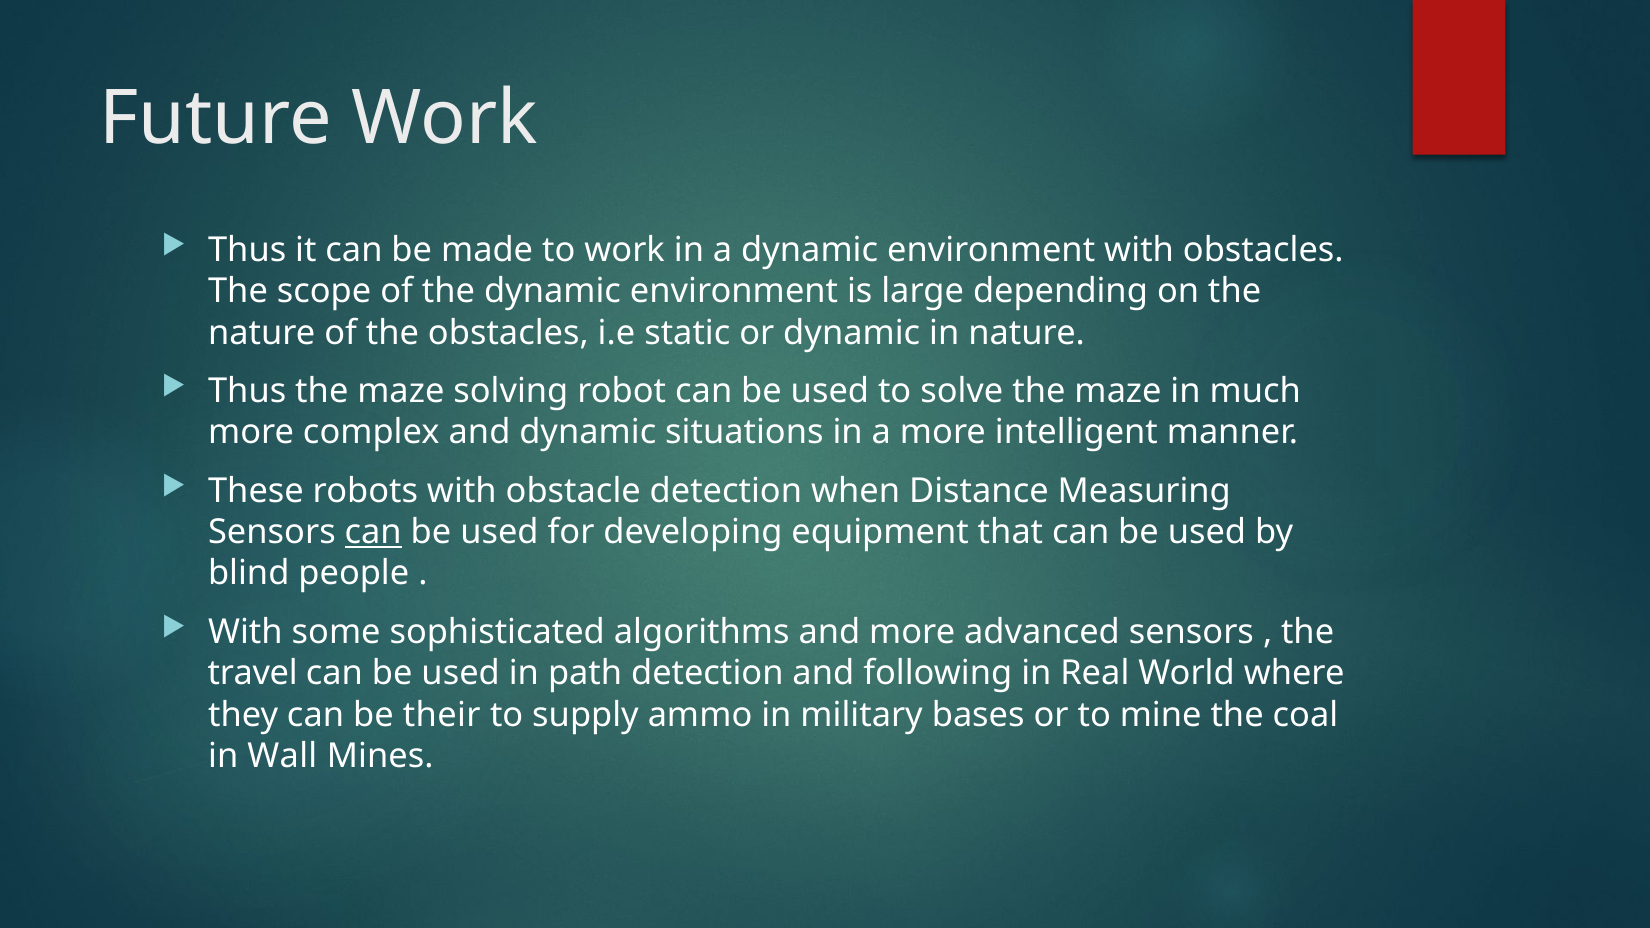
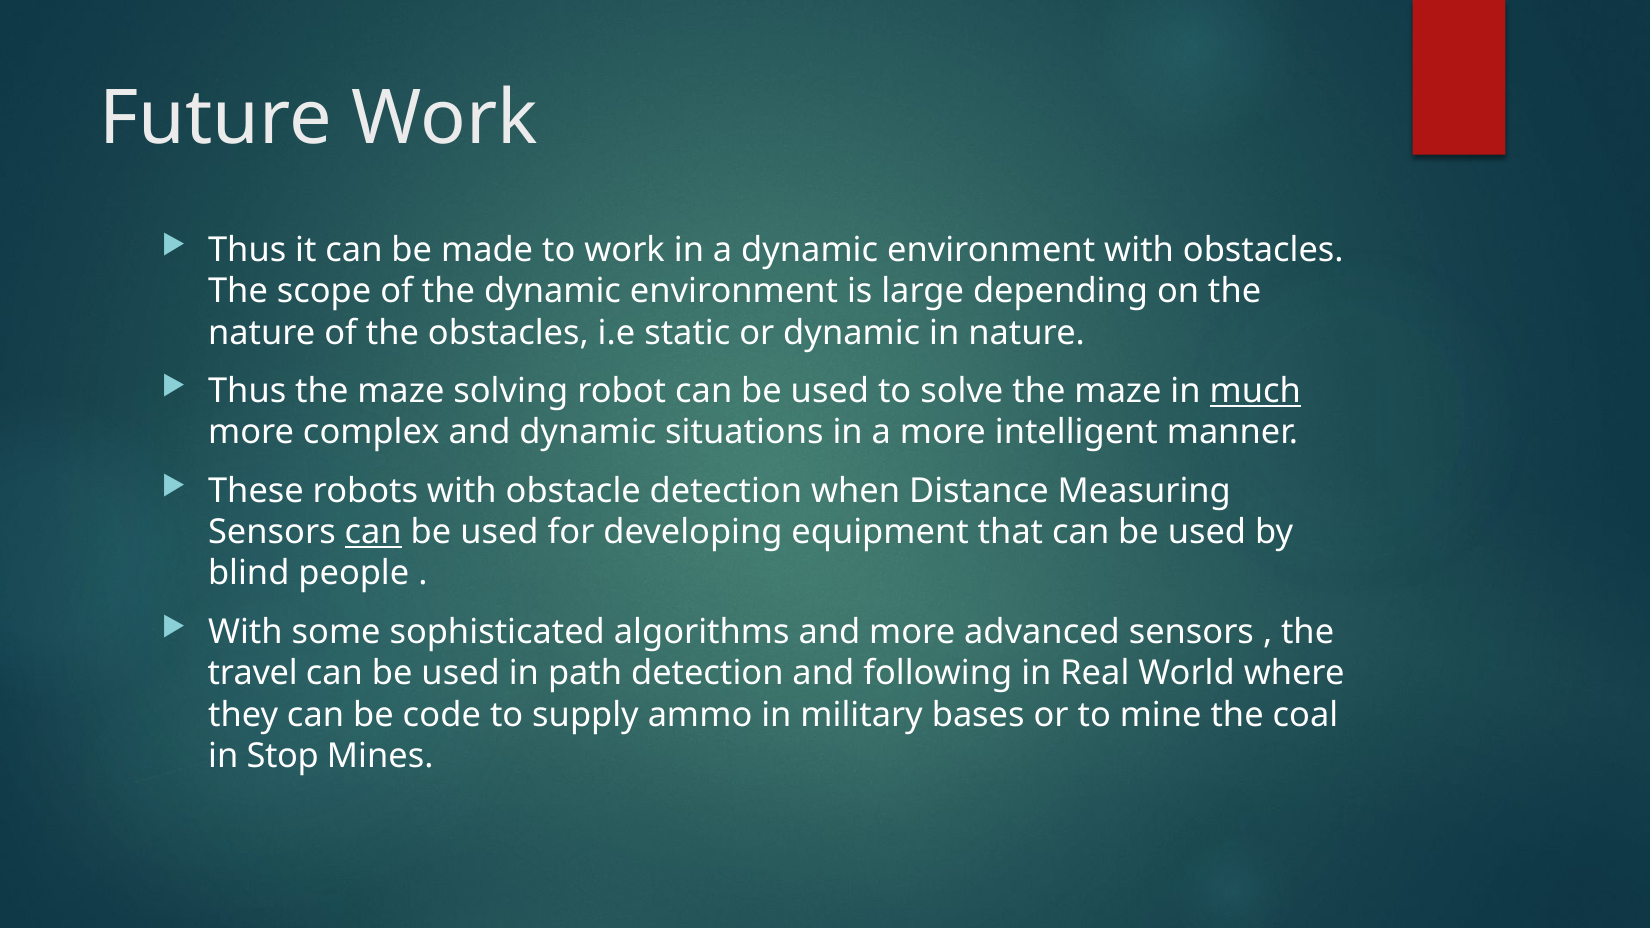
much underline: none -> present (1255, 391)
their: their -> code (442, 715)
Wall: Wall -> Stop (283, 756)
